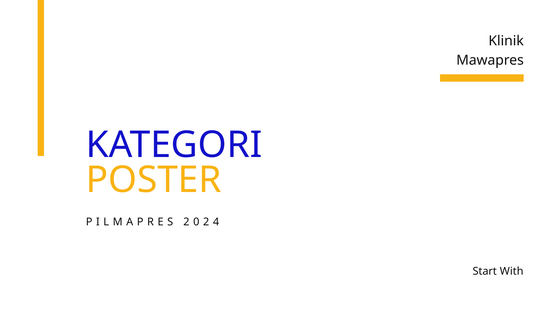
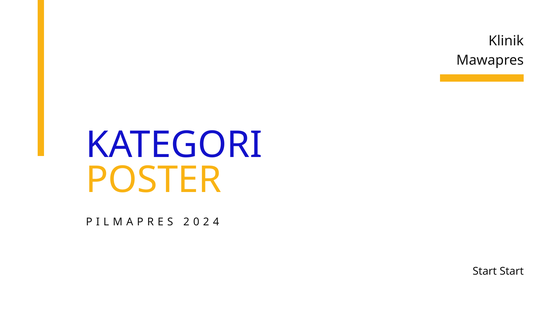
Start With: With -> Start (512, 271)
